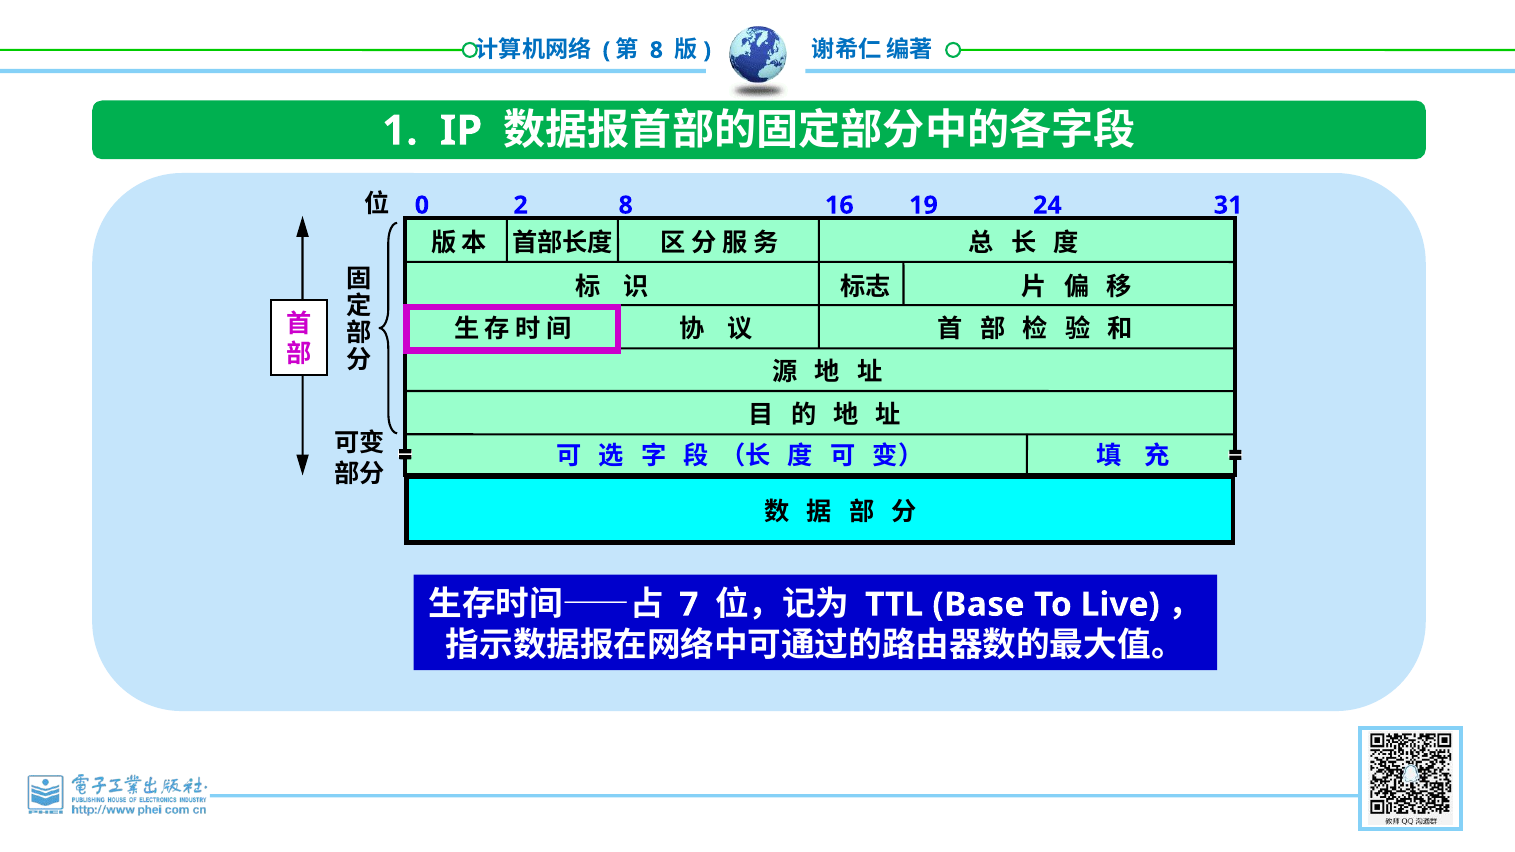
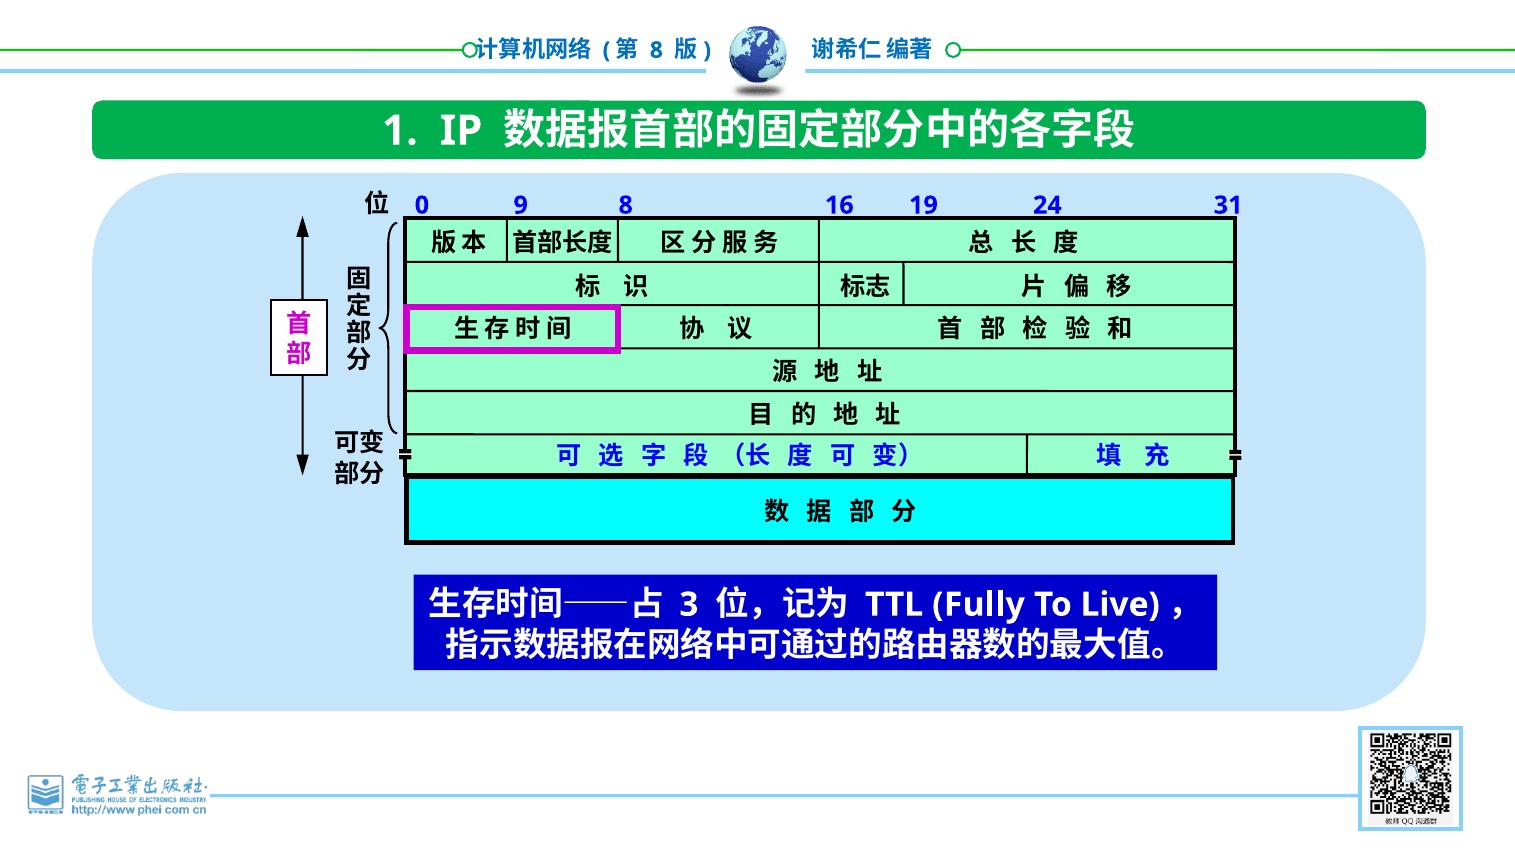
2: 2 -> 9 (521, 205)
7: 7 -> 3 (689, 605)
Base: Base -> Fully (978, 605)
